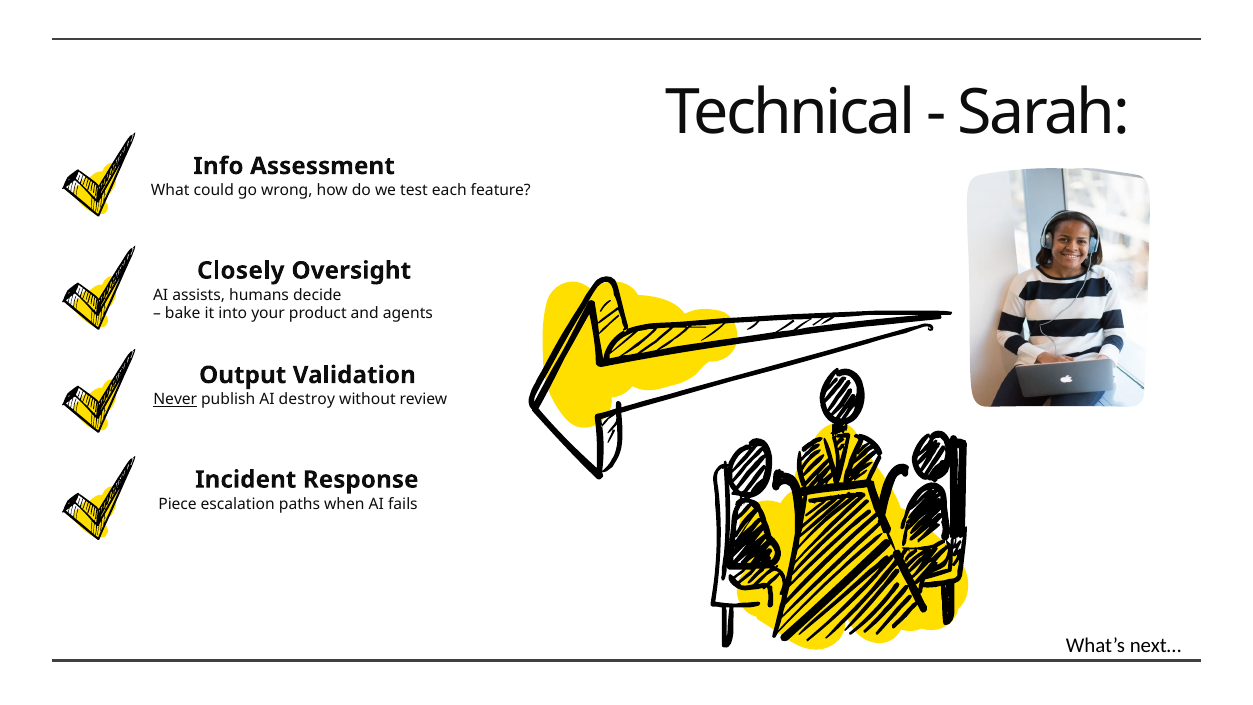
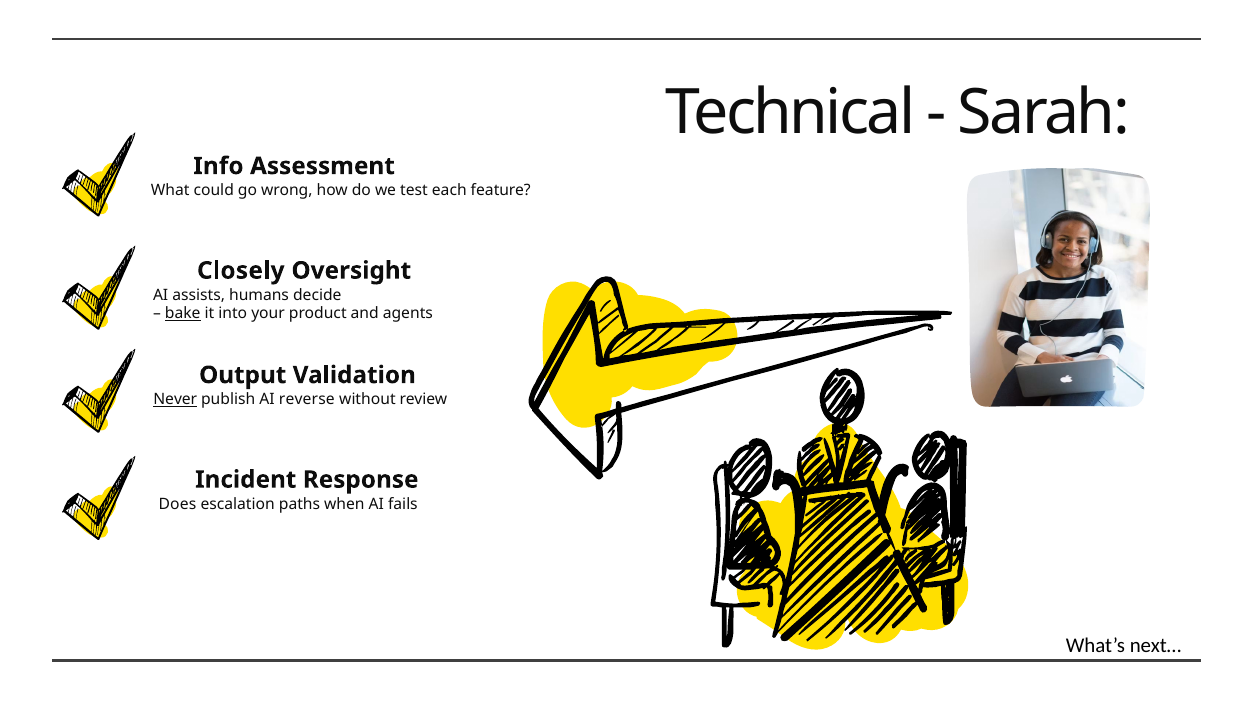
bake underline: none -> present (183, 314)
destroy: destroy -> reverse (307, 399)
Piece: Piece -> Does (177, 504)
